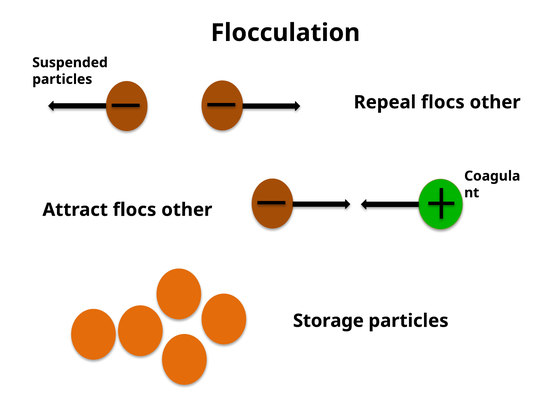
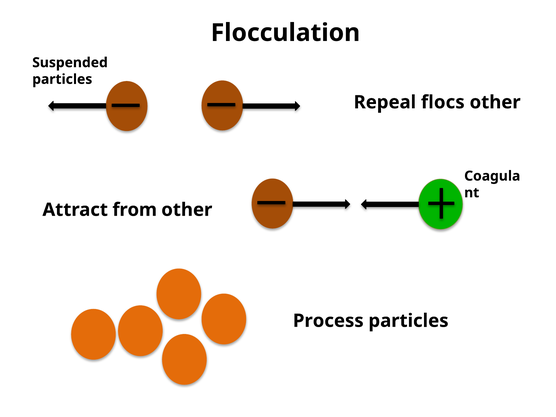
Attract flocs: flocs -> from (135, 210)
Storage: Storage -> Process (328, 321)
